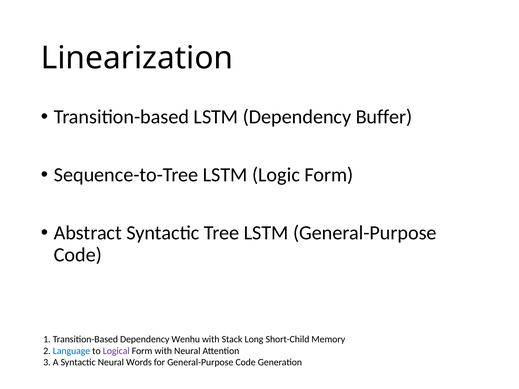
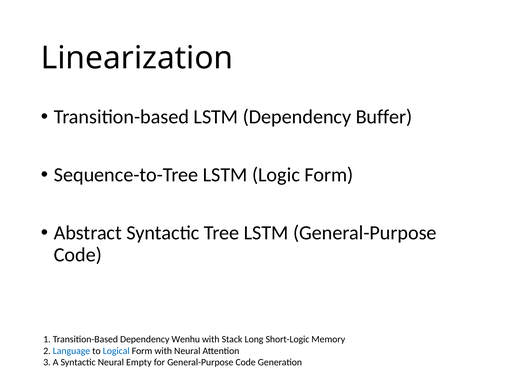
Short-Child: Short-Child -> Short-Logic (287, 339)
Logical colour: purple -> blue (116, 351)
Words: Words -> Empty (139, 363)
